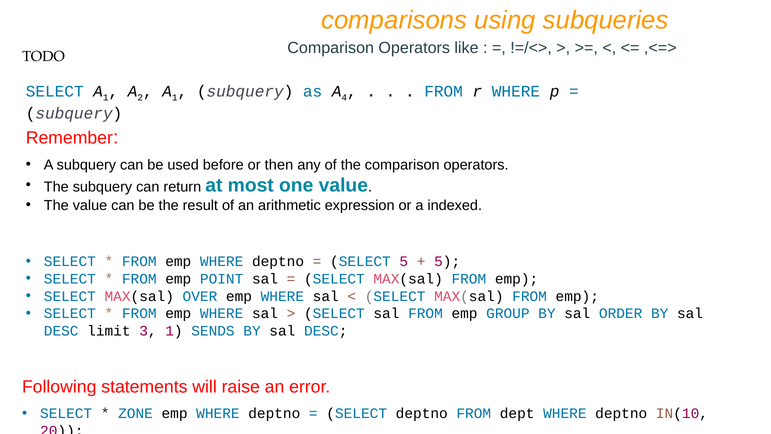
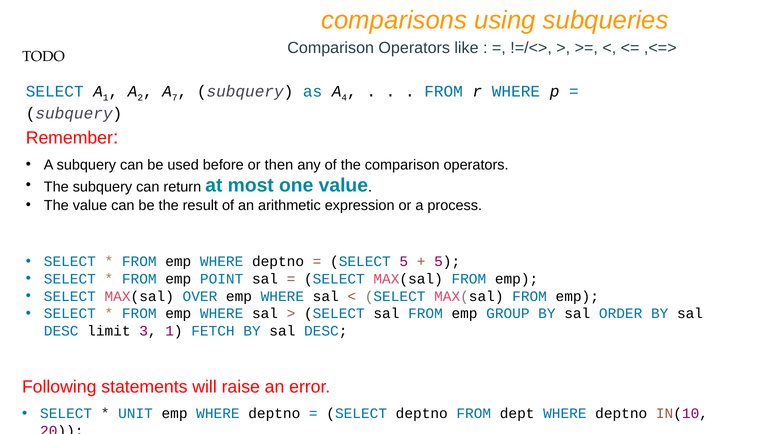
1: 1 -> 7 (175, 98)
indexed: indexed -> process (455, 205)
SENDS: SENDS -> FETCH (213, 331)
ZONE: ZONE -> UNIT (136, 413)
